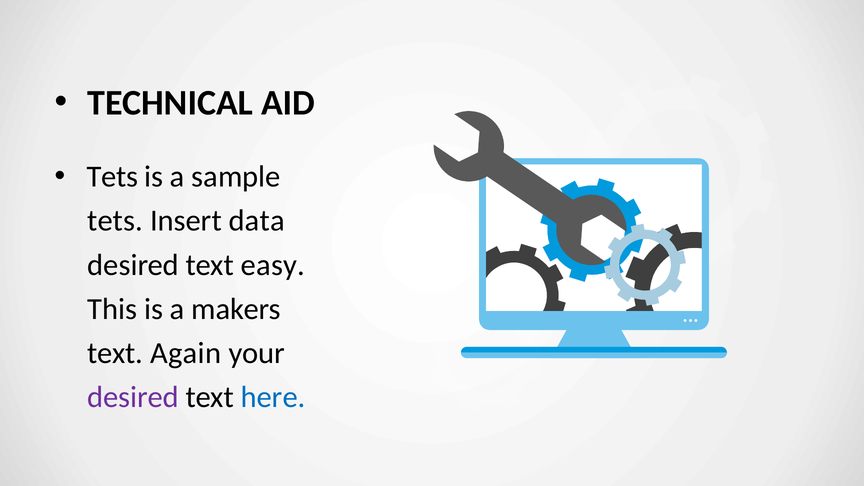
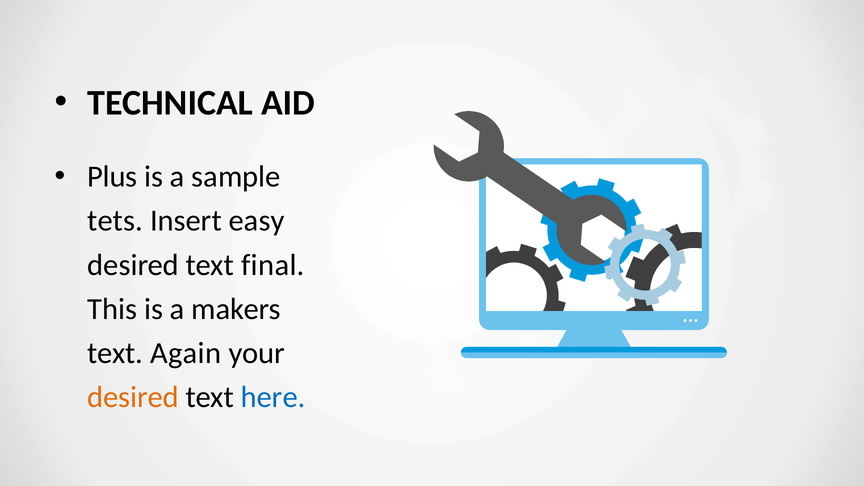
Tets: Tets -> Plus (112, 177)
data: data -> easy (257, 221)
easy: easy -> final (273, 265)
desired colour: purple -> orange (133, 397)
